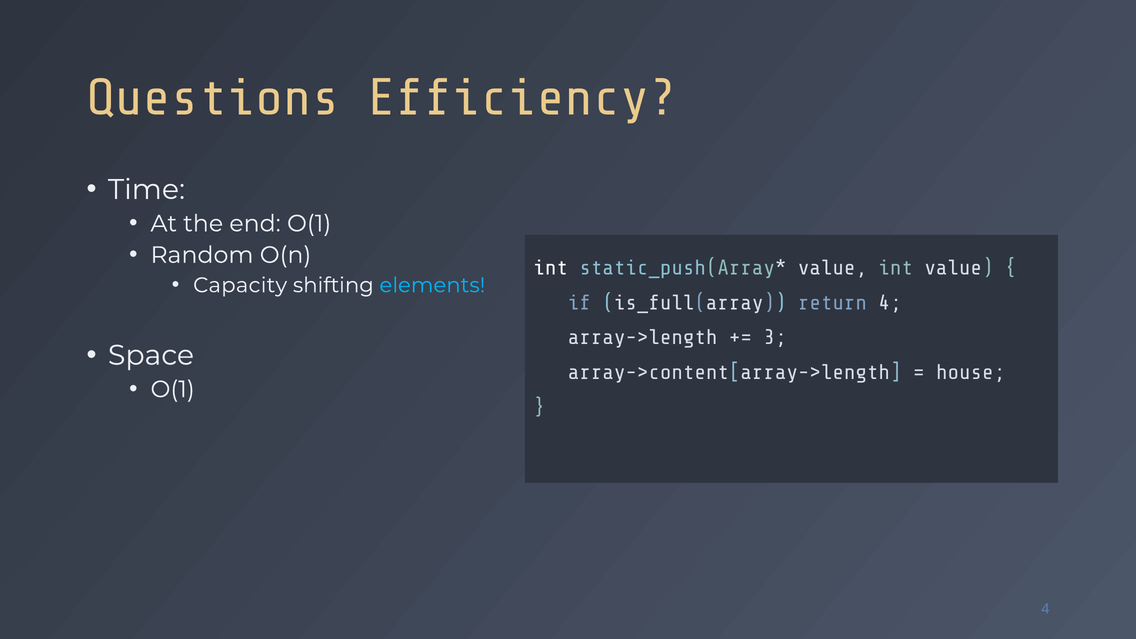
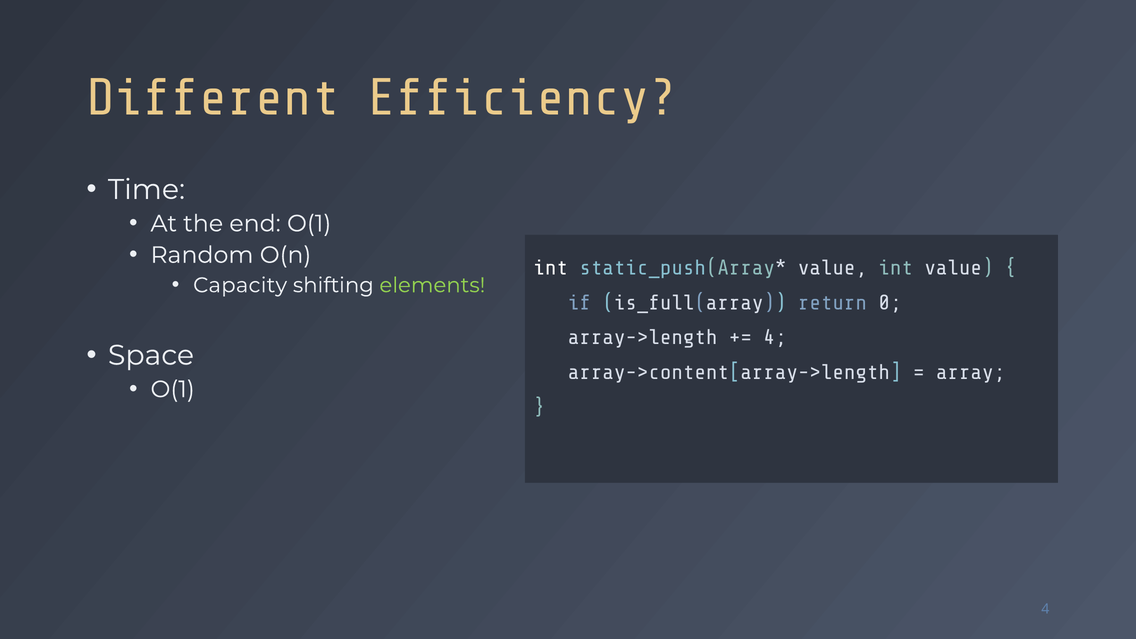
Questions: Questions -> Different (213, 98)
elements colour: light blue -> light green (432, 285)
return 4: 4 -> 0 (890, 303)
3: 3 -> 4 (775, 337)
house: house -> array (971, 372)
